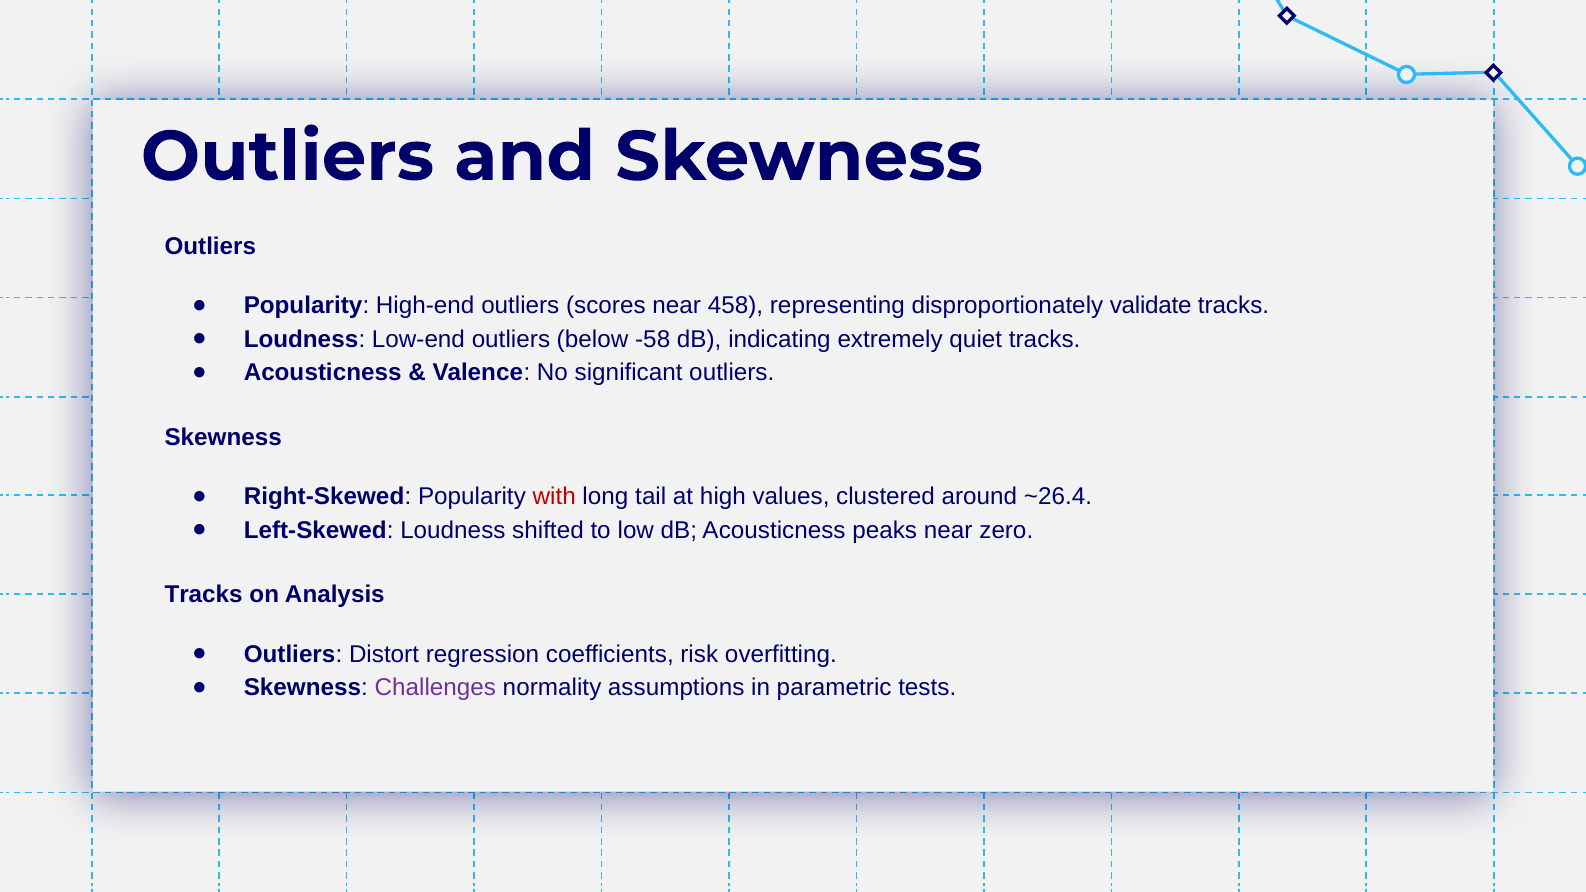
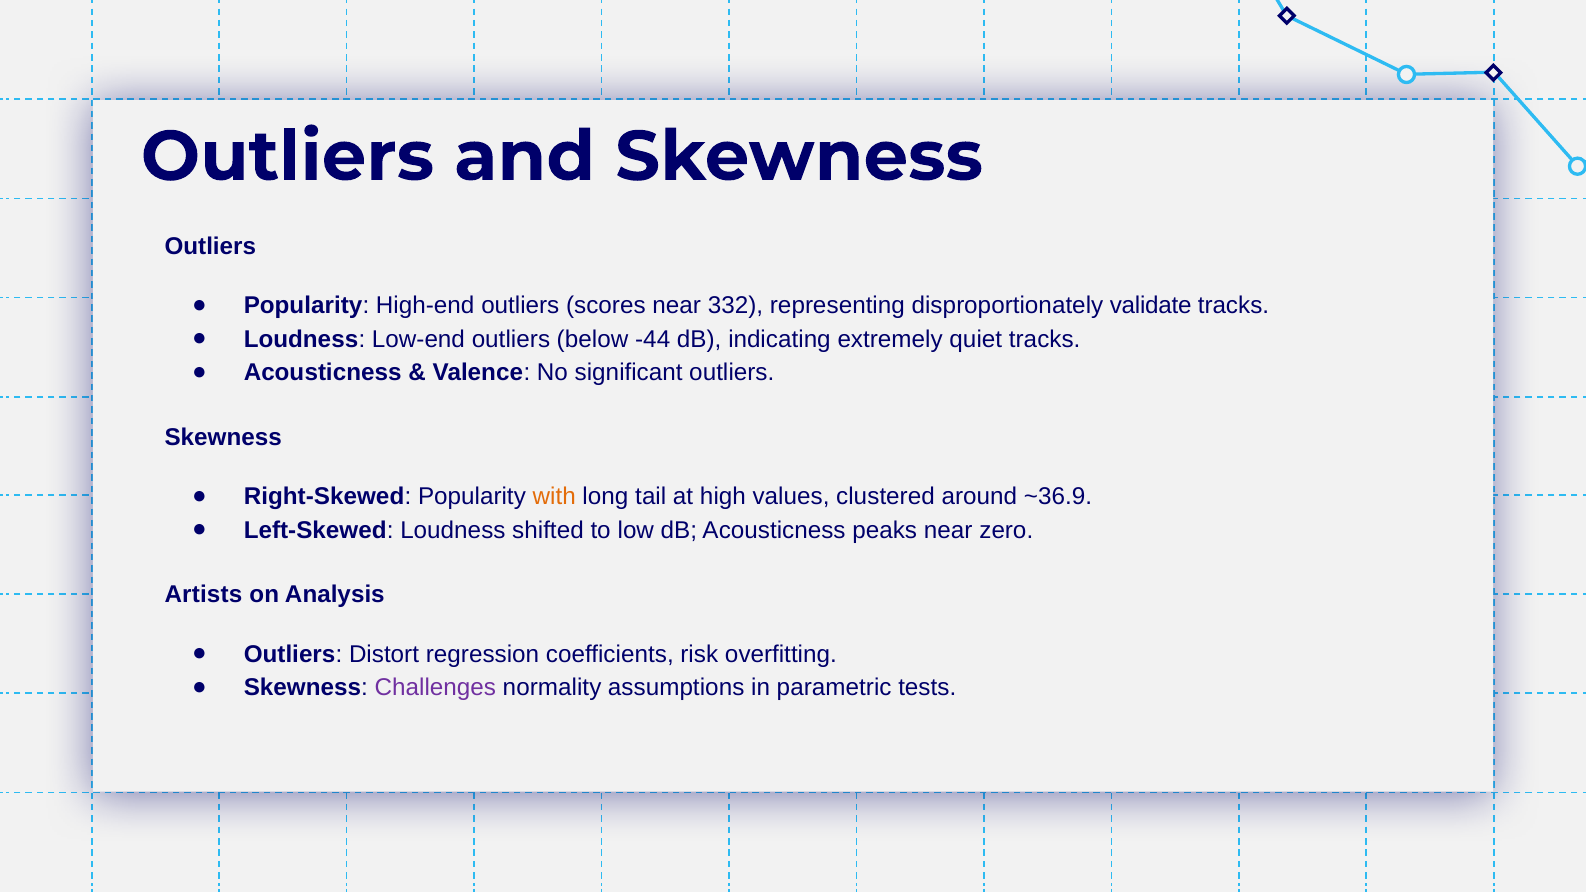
458: 458 -> 332 (736, 306)
-58: -58 -> -44 (653, 339)
with colour: red -> orange (554, 497)
~26.4: ~26.4 -> ~36.9 (1058, 497)
Tracks: Tracks -> Artists (203, 595)
